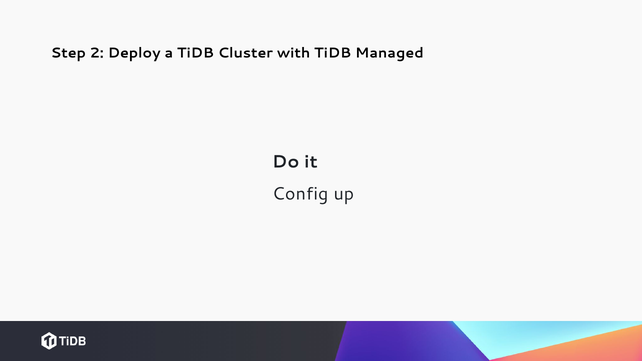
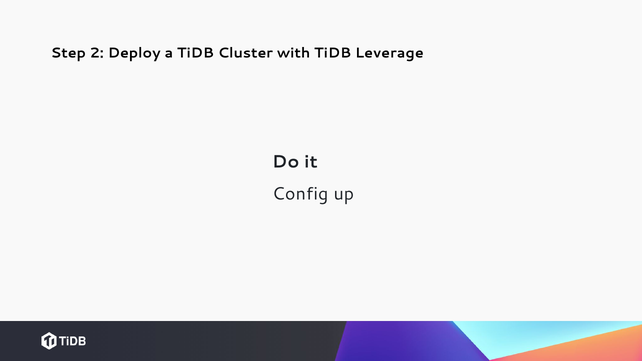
Managed: Managed -> Leverage (389, 53)
